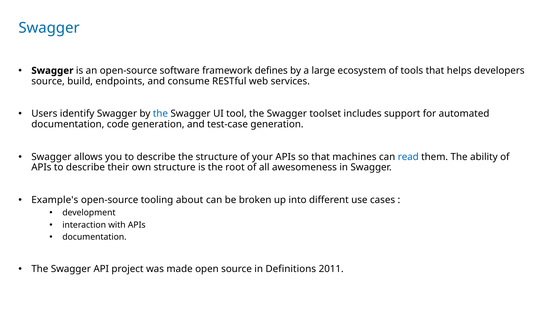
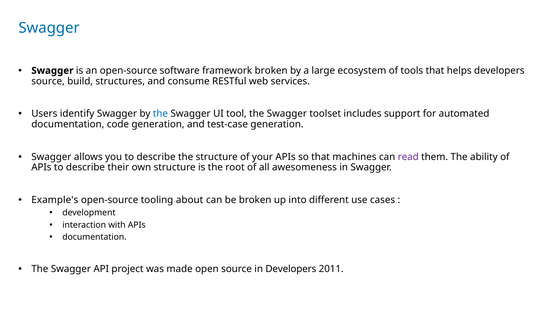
framework defines: defines -> broken (271, 71)
endpoints: endpoints -> structures (120, 81)
read colour: blue -> purple (408, 157)
in Definitions: Definitions -> Developers (291, 269)
